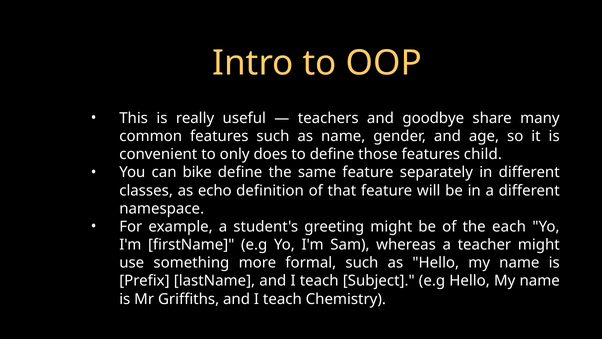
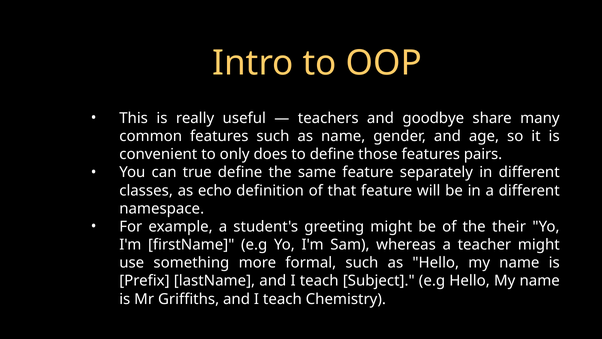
child: child -> pairs (483, 154)
bike: bike -> true (197, 172)
each: each -> their (509, 226)
